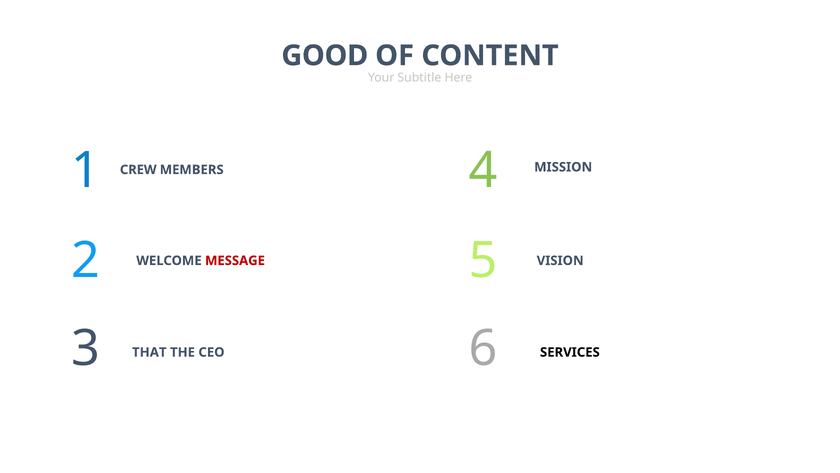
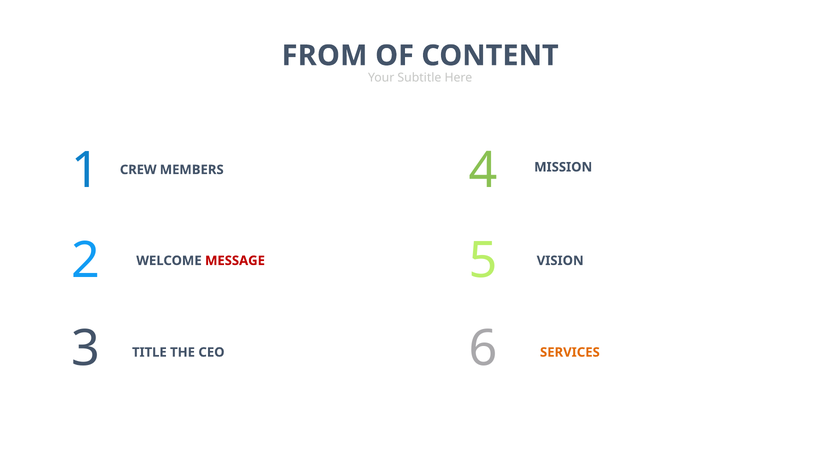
GOOD: GOOD -> FROM (325, 56)
THAT: THAT -> TITLE (149, 352)
SERVICES colour: black -> orange (570, 352)
